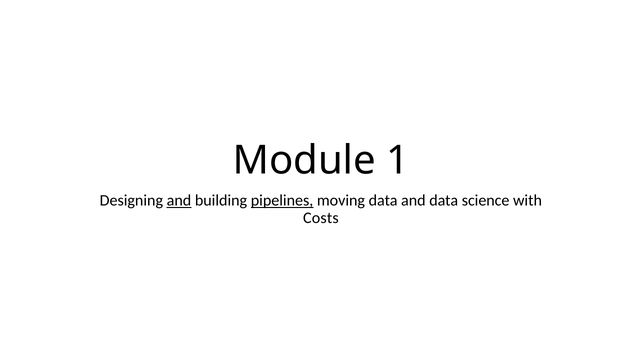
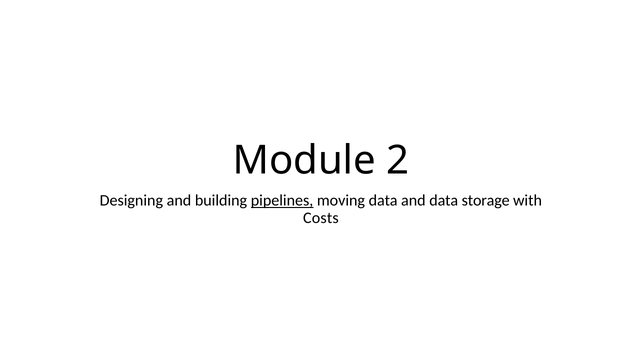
1: 1 -> 2 (398, 160)
and underline: present -> none (179, 201)
science: science -> storage (486, 201)
